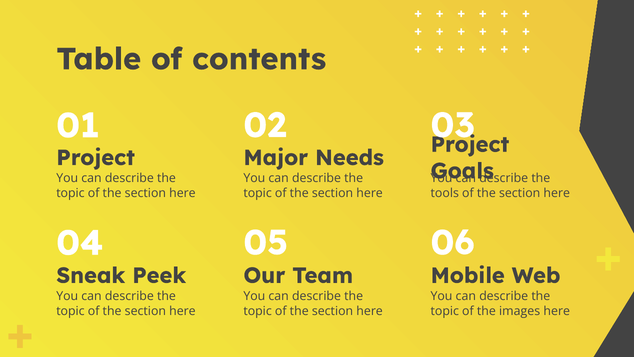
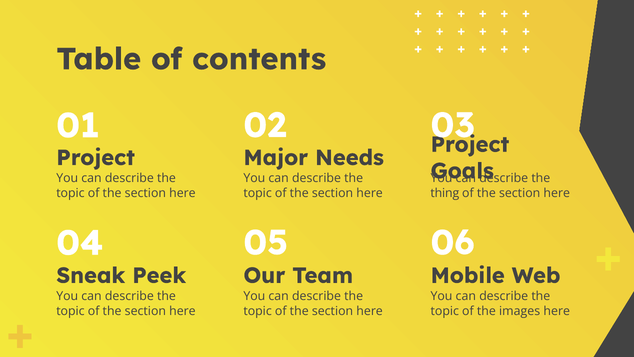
tools: tools -> thing (445, 193)
